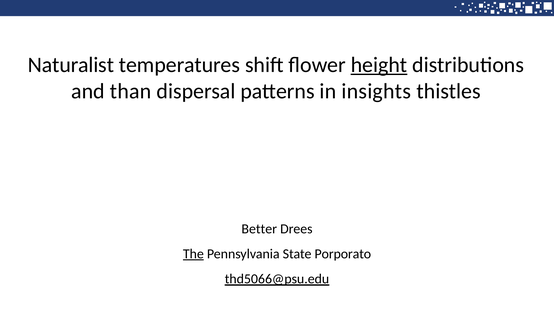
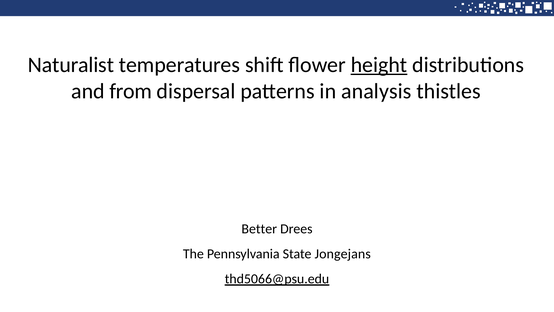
than: than -> from (131, 91)
insights: insights -> analysis (376, 91)
The underline: present -> none (193, 254)
Porporato: Porporato -> Jongejans (343, 254)
